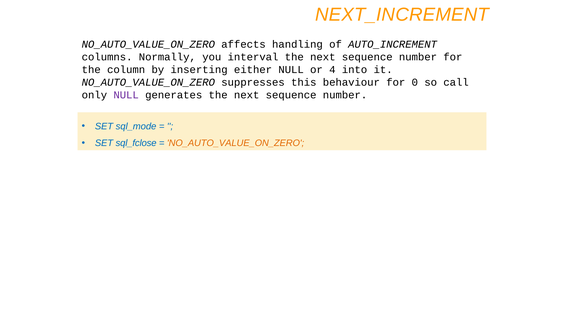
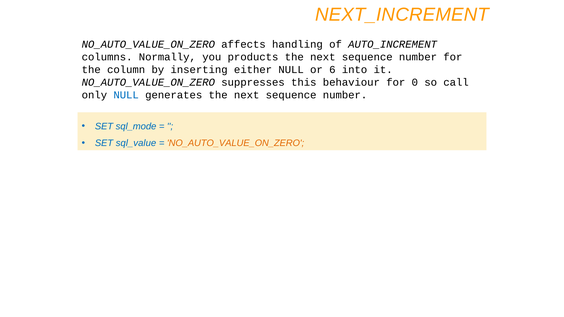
interval: interval -> products (253, 57)
4: 4 -> 6 (332, 70)
NULL colour: purple -> blue (126, 95)
sql_fclose: sql_fclose -> sql_value (136, 143)
